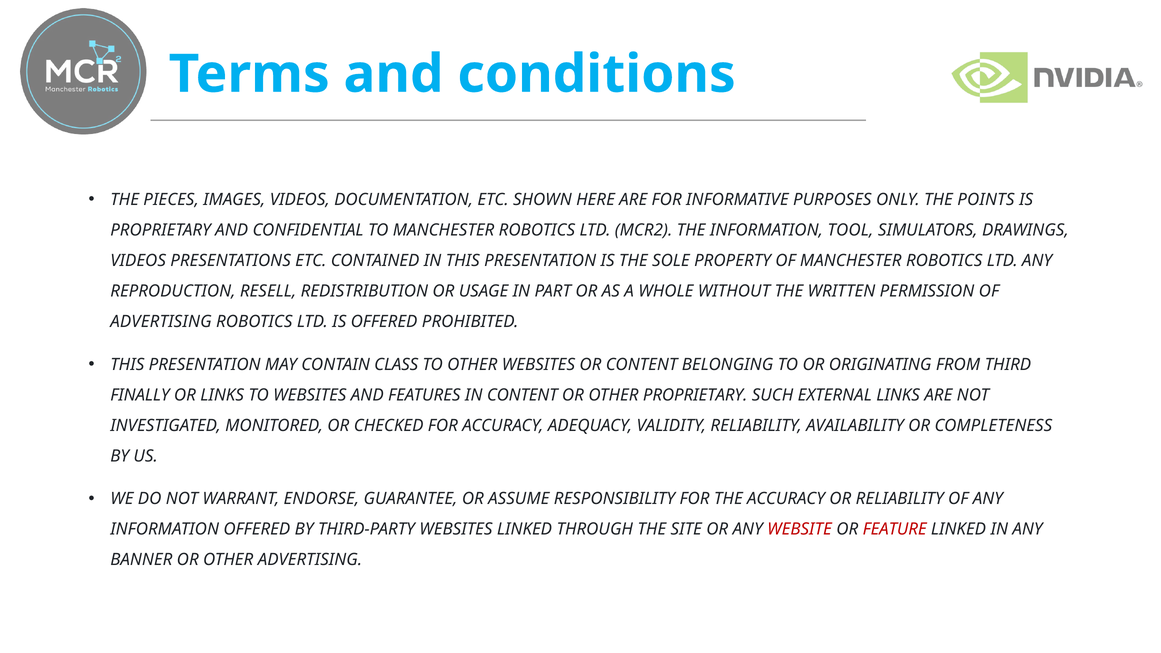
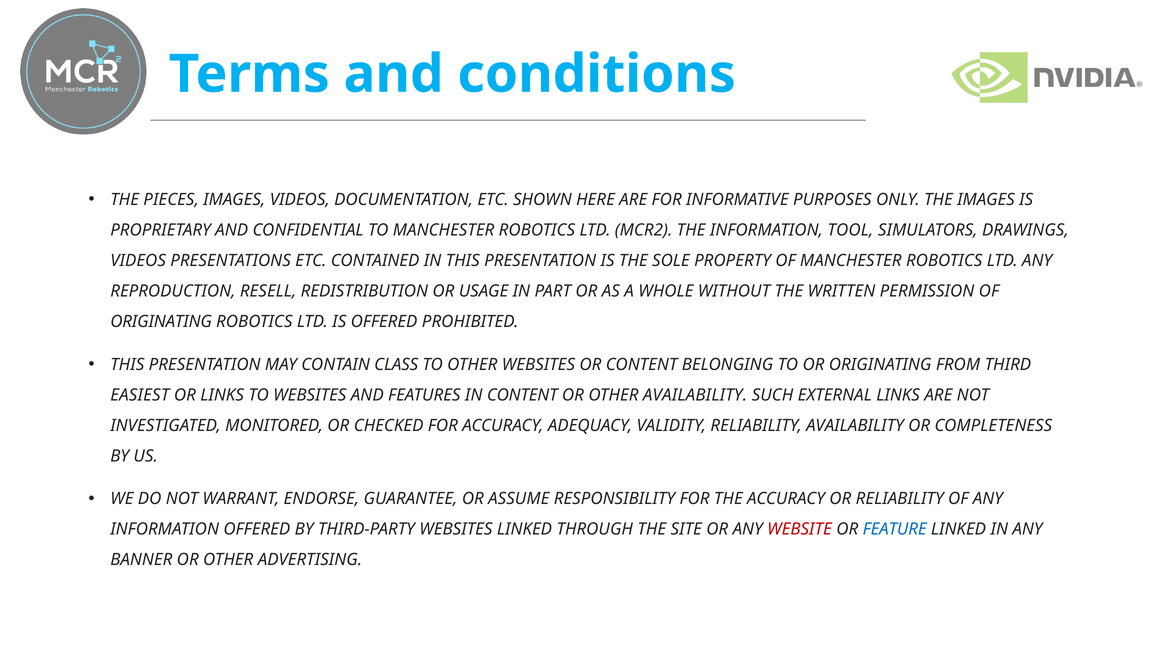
THE POINTS: POINTS -> IMAGES (986, 200)
ADVERTISING: ADVERTISING -> ORIGINATING (161, 322)
FINALLY: FINALLY -> EASIEST (140, 395)
OTHER PROPRIETARY: PROPRIETARY -> AVAILABILITY (695, 395)
FEATURE colour: red -> blue (895, 529)
